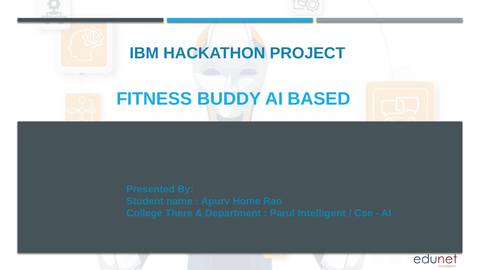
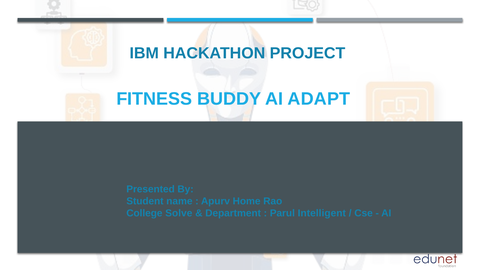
BASED: BASED -> ADAPT (319, 99)
There: There -> Solve (179, 213)
